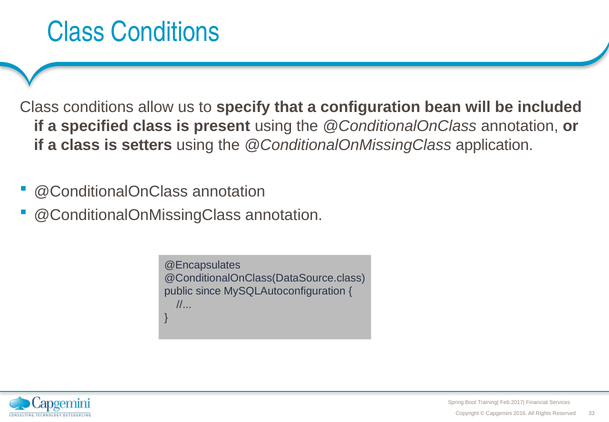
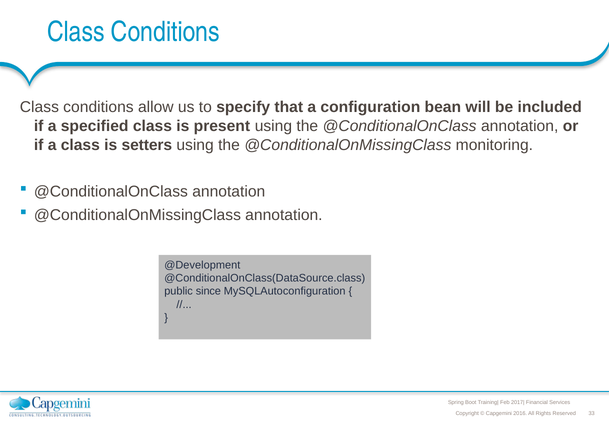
application: application -> monitoring (494, 145)
@Encapsulates: @Encapsulates -> @Development (202, 265)
